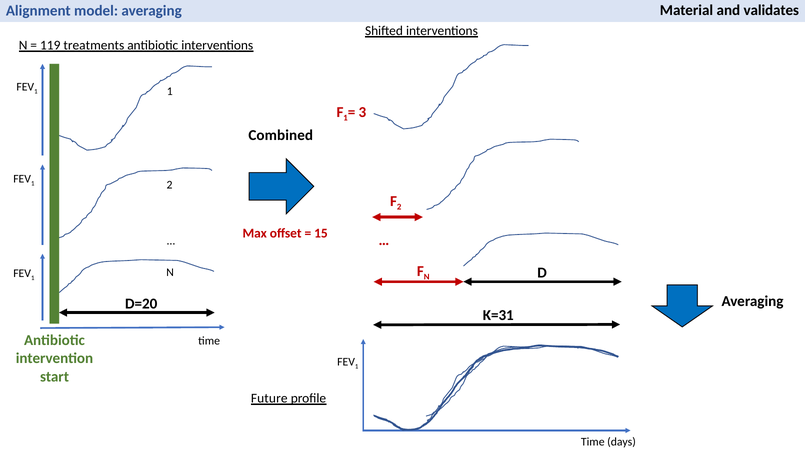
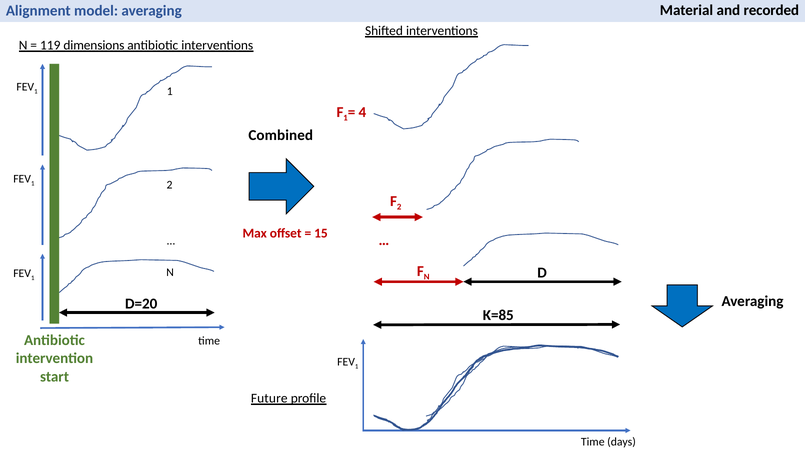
validates: validates -> recorded (771, 10)
treatments: treatments -> dimensions (94, 45)
3: 3 -> 4 (362, 112)
K=31: K=31 -> K=85 (498, 315)
